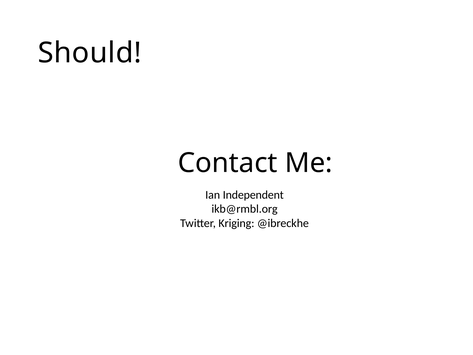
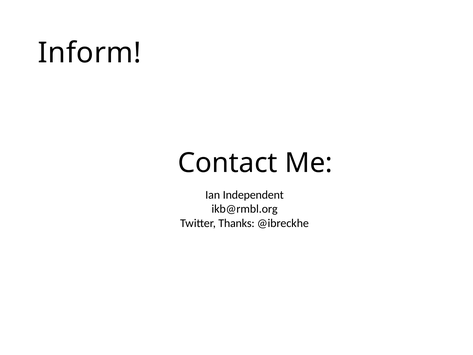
Should: Should -> Inform (90, 53)
Kriging: Kriging -> Thanks (237, 223)
